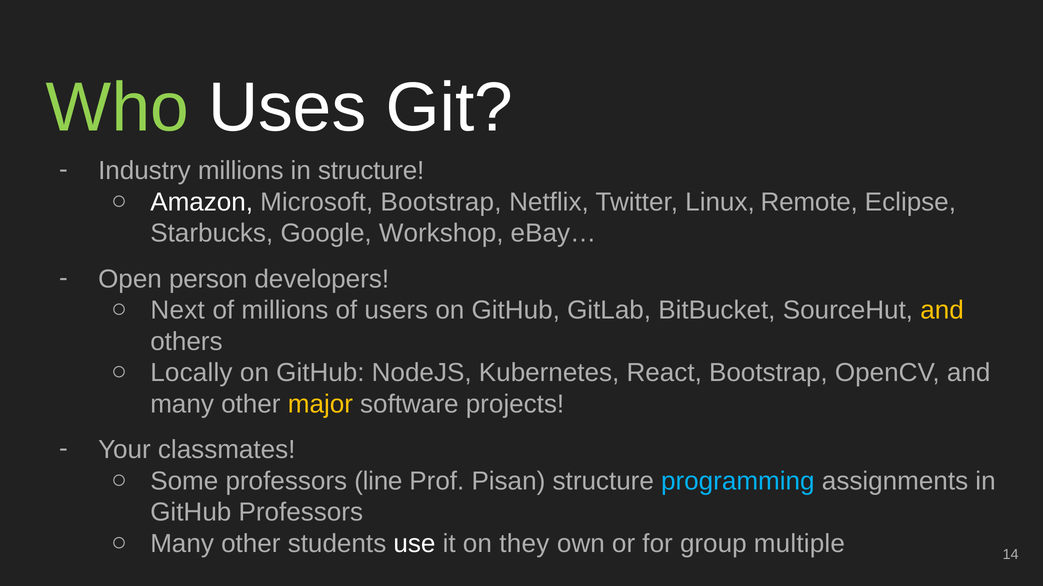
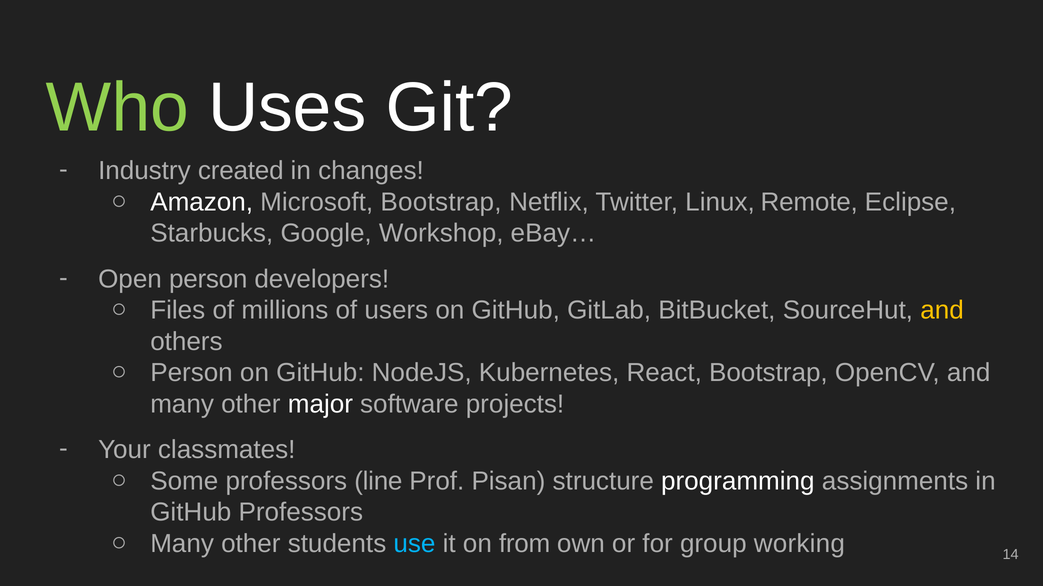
Industry millions: millions -> created (241, 171)
in structure: structure -> changes (371, 171)
Next: Next -> Files (178, 311)
Locally: Locally -> Person (192, 373)
major colour: yellow -> white (320, 404)
programming colour: light blue -> white (738, 482)
use colour: white -> light blue (414, 544)
they: they -> from (525, 544)
multiple: multiple -> working (799, 544)
